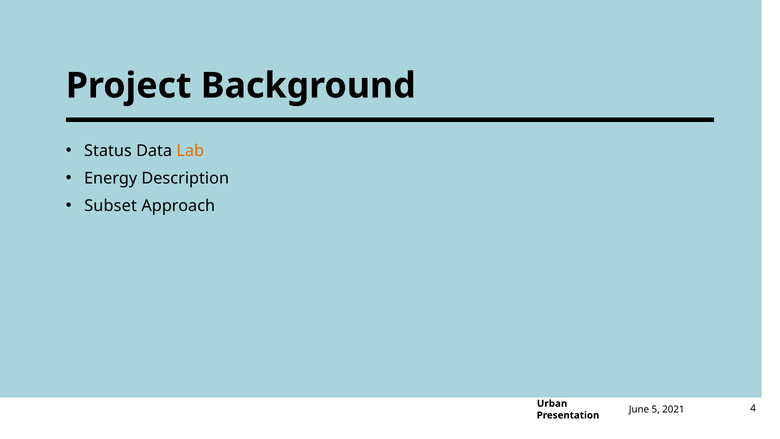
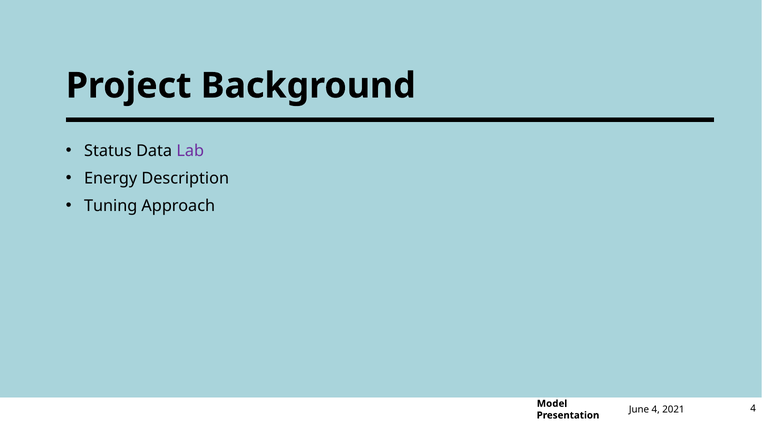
Lab colour: orange -> purple (190, 151)
Subset: Subset -> Tuning (111, 206)
Urban: Urban -> Model (552, 403)
June 5: 5 -> 4 (656, 409)
